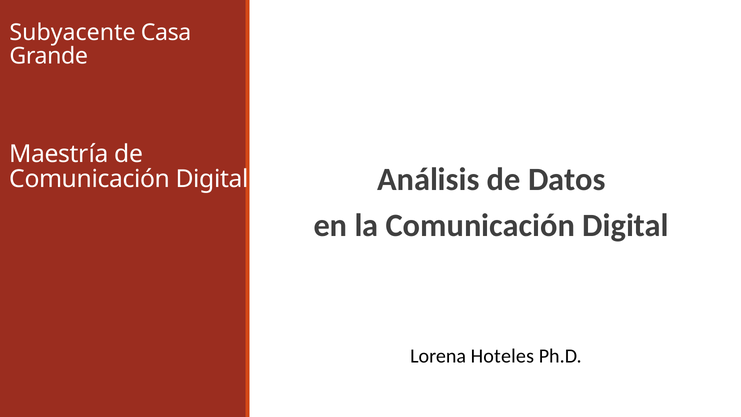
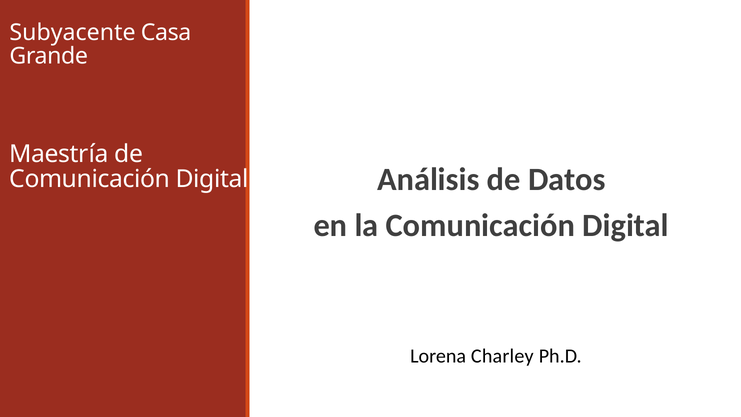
Hoteles: Hoteles -> Charley (502, 356)
